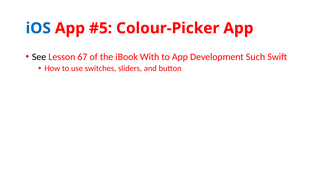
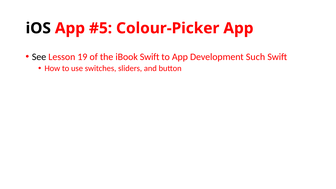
iOS colour: blue -> black (38, 28)
67: 67 -> 19 (82, 57)
iBook With: With -> Swift (150, 57)
